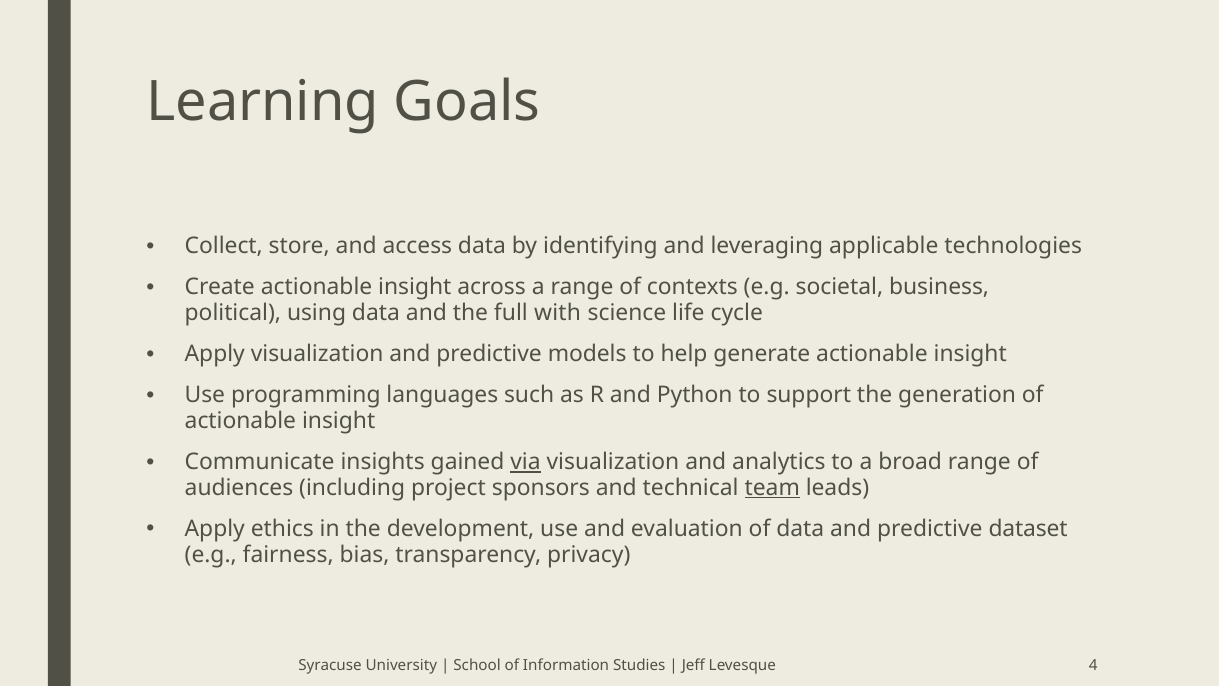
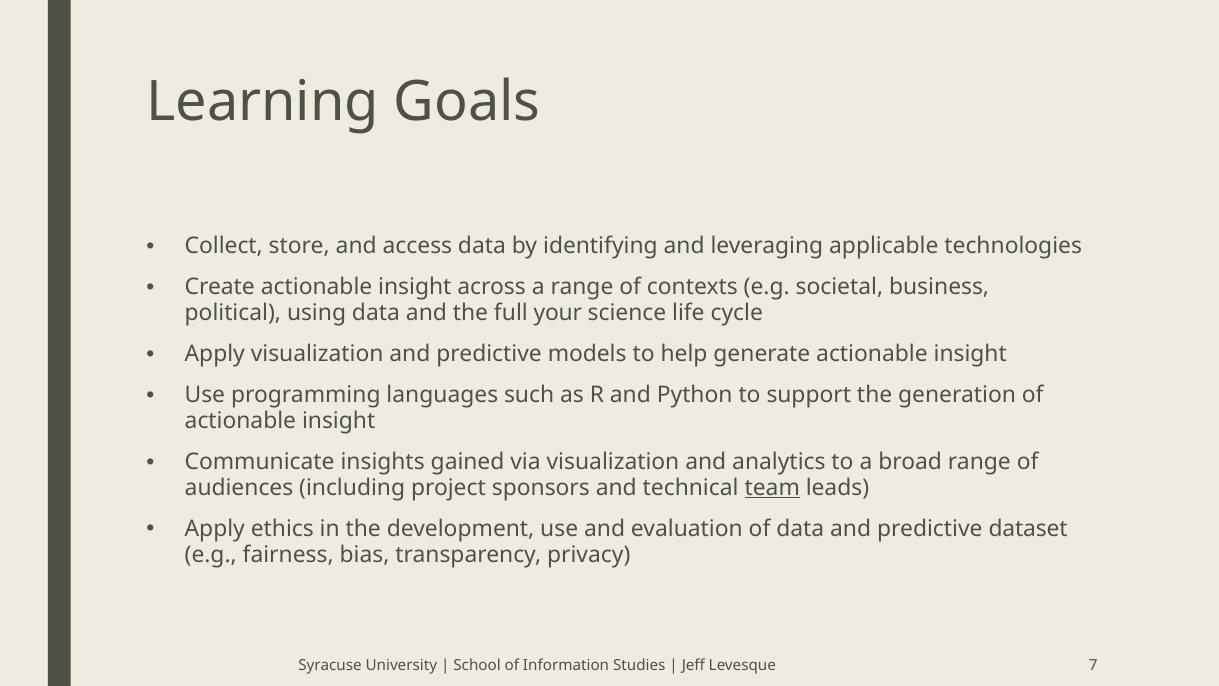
with: with -> your (558, 313)
via underline: present -> none (526, 462)
4: 4 -> 7 (1093, 665)
